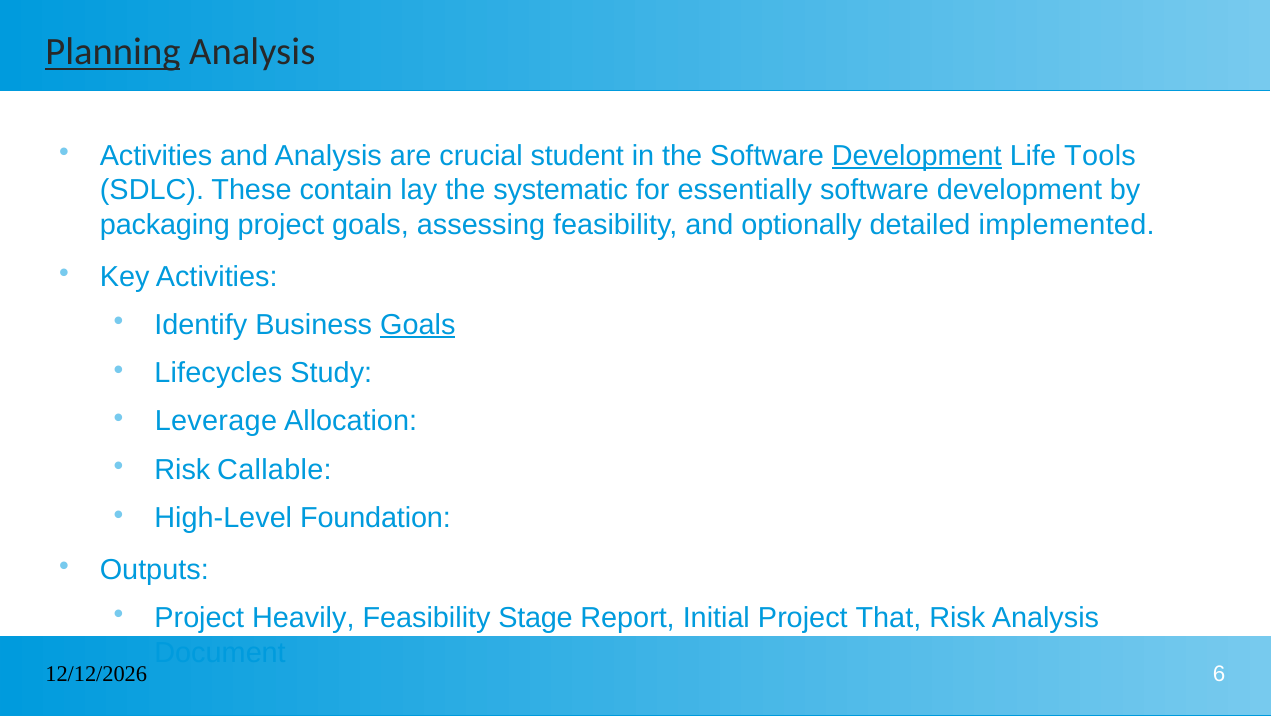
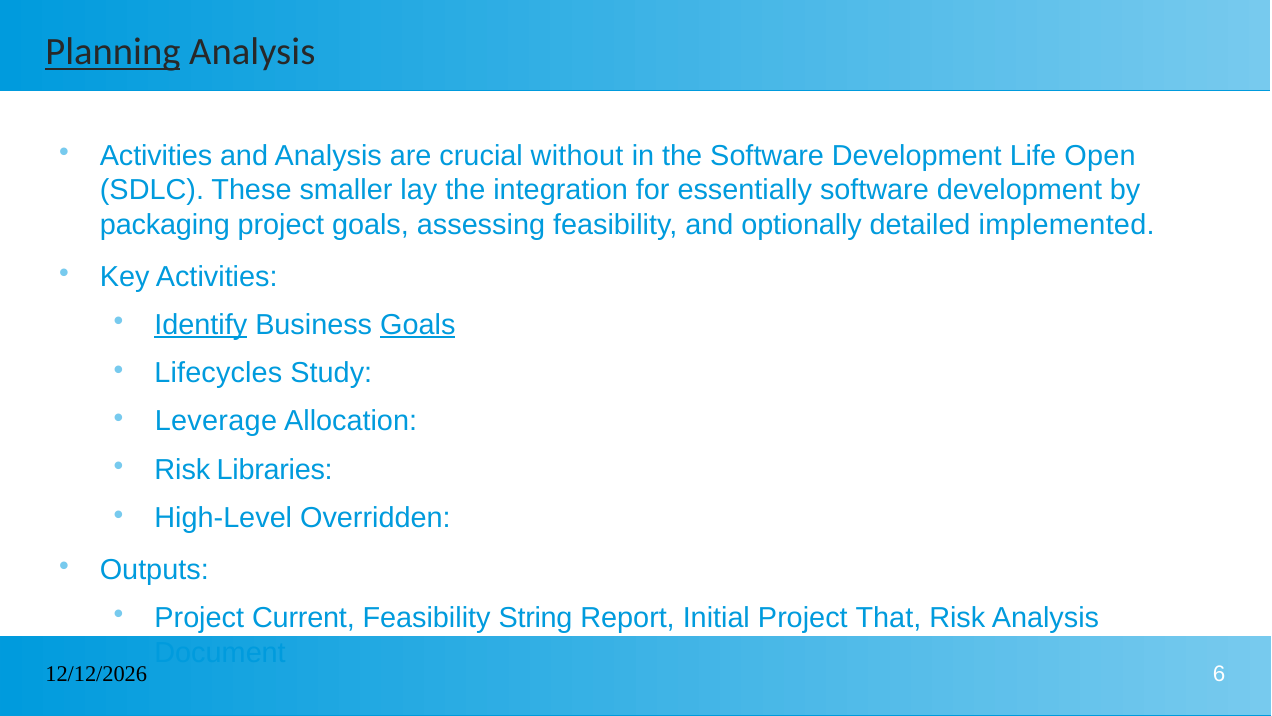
student: student -> without (577, 156)
Development underline: present -> none (917, 156)
Tools: Tools -> Open (1100, 156)
contain: contain -> smaller (346, 190)
systematic: systematic -> integration (561, 190)
Identify underline: none -> present (201, 325)
Callable: Callable -> Libraries (275, 469)
Foundation: Foundation -> Overridden (375, 518)
Heavily: Heavily -> Current (303, 617)
Stage: Stage -> String (536, 617)
